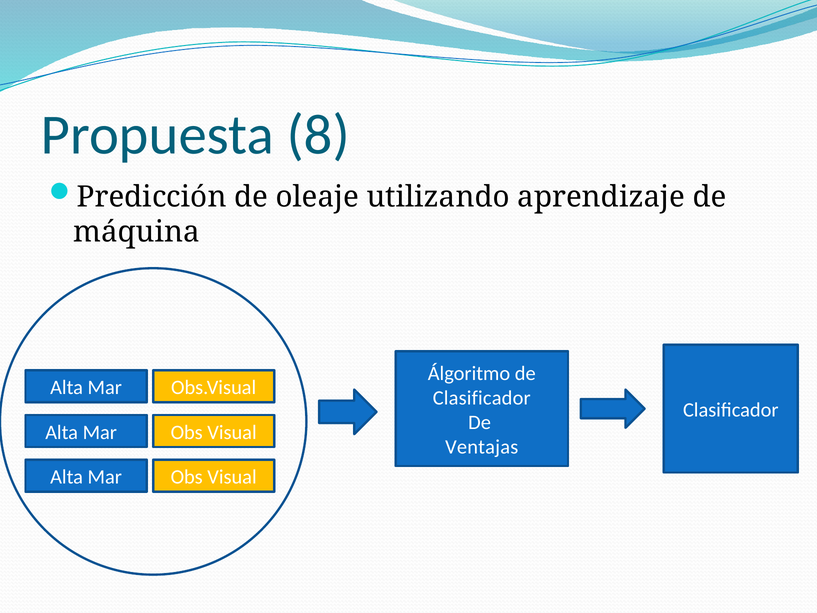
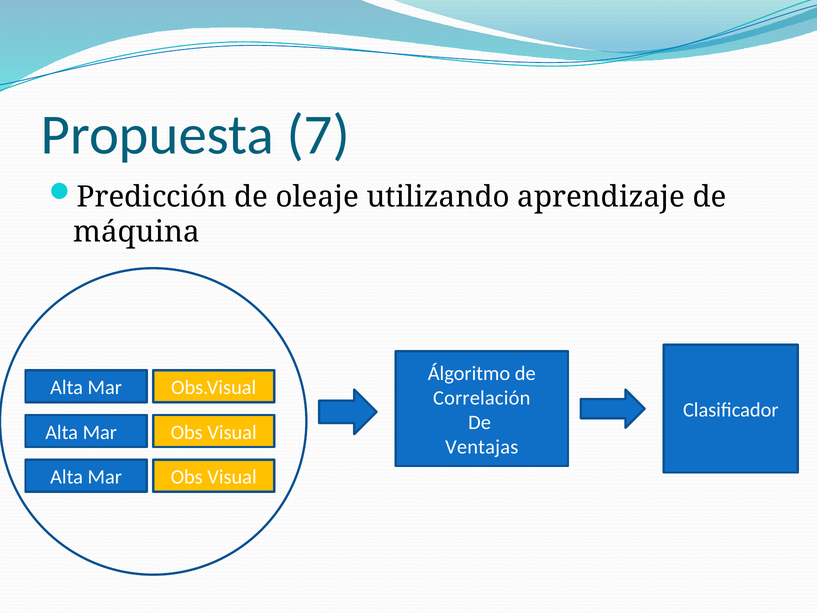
8: 8 -> 7 (318, 135)
Clasificador: Clasificador -> Correlación (482, 398)
